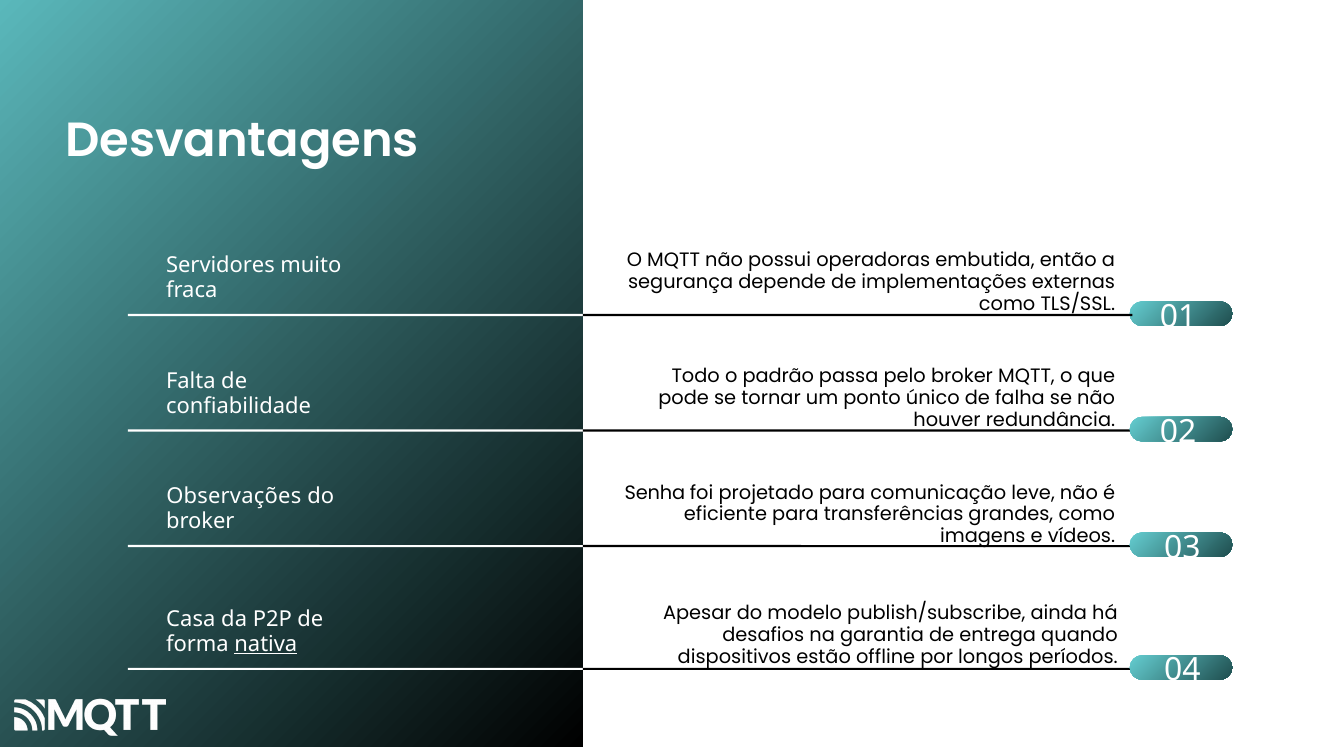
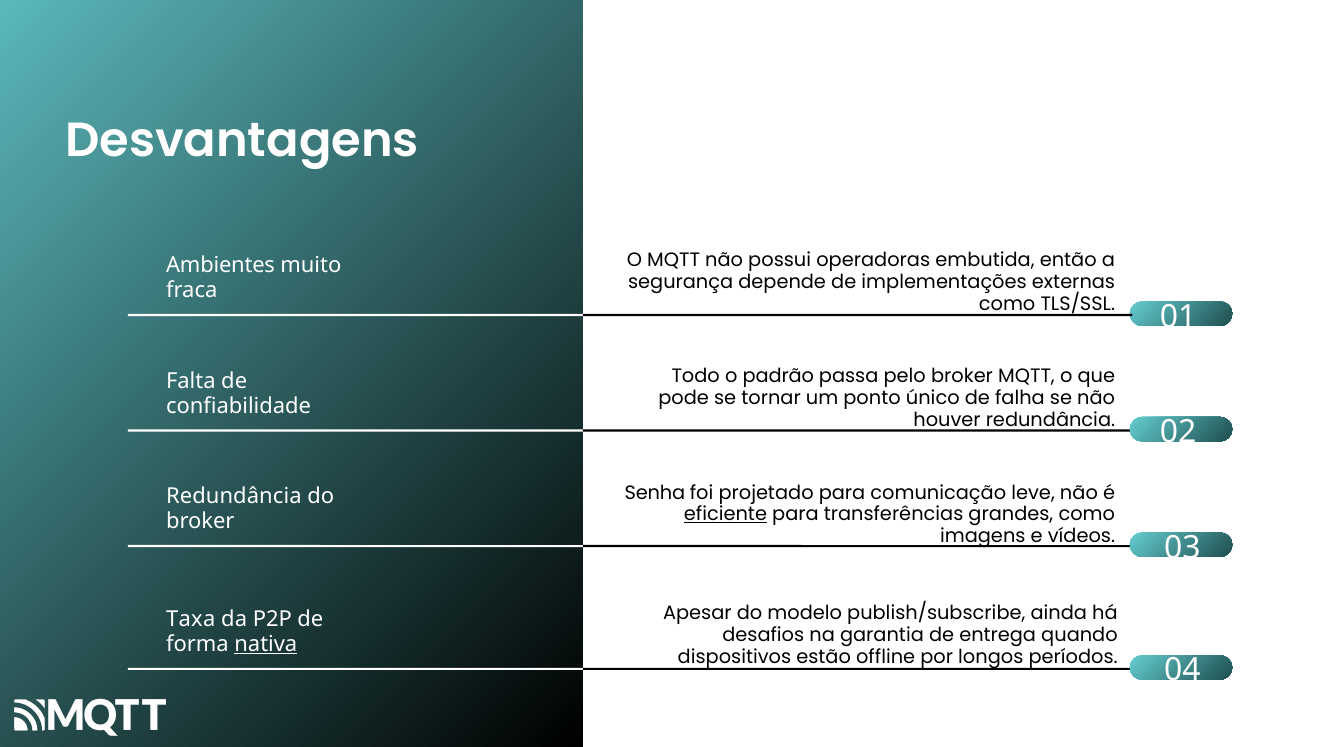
Servidores: Servidores -> Ambientes (221, 265)
Observações: Observações -> Redundância (234, 497)
eficiente underline: none -> present (726, 515)
Casa: Casa -> Taxa (191, 619)
